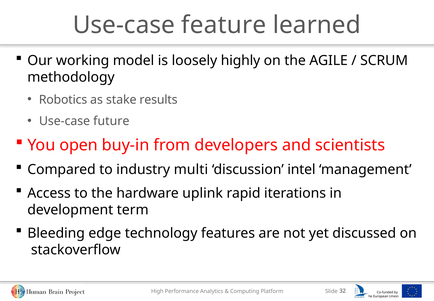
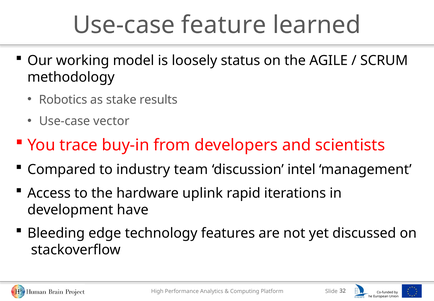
highly: highly -> status (241, 61)
future: future -> vector (111, 121)
open: open -> trace (79, 145)
multi: multi -> team (191, 169)
term: term -> have (133, 209)
